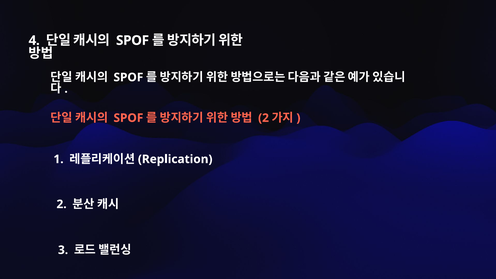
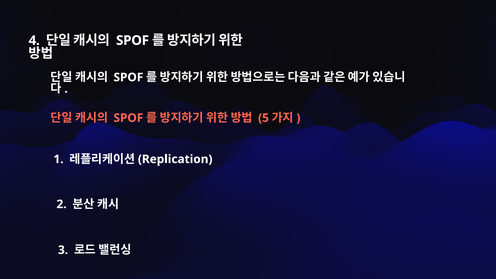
2: 2 -> 5 (263, 118)
